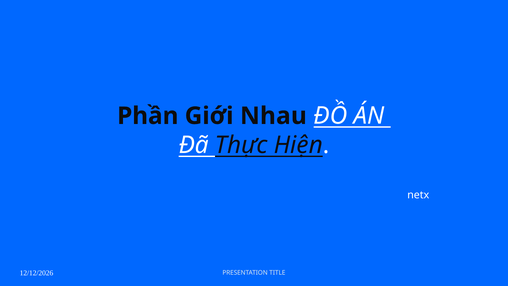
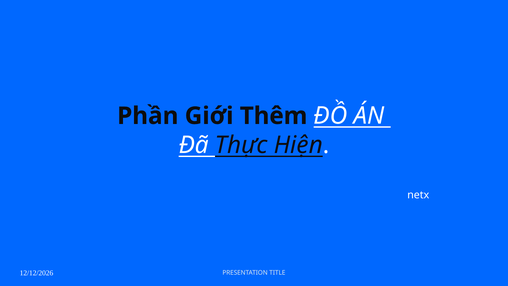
Nhau: Nhau -> Thêm (274, 116)
